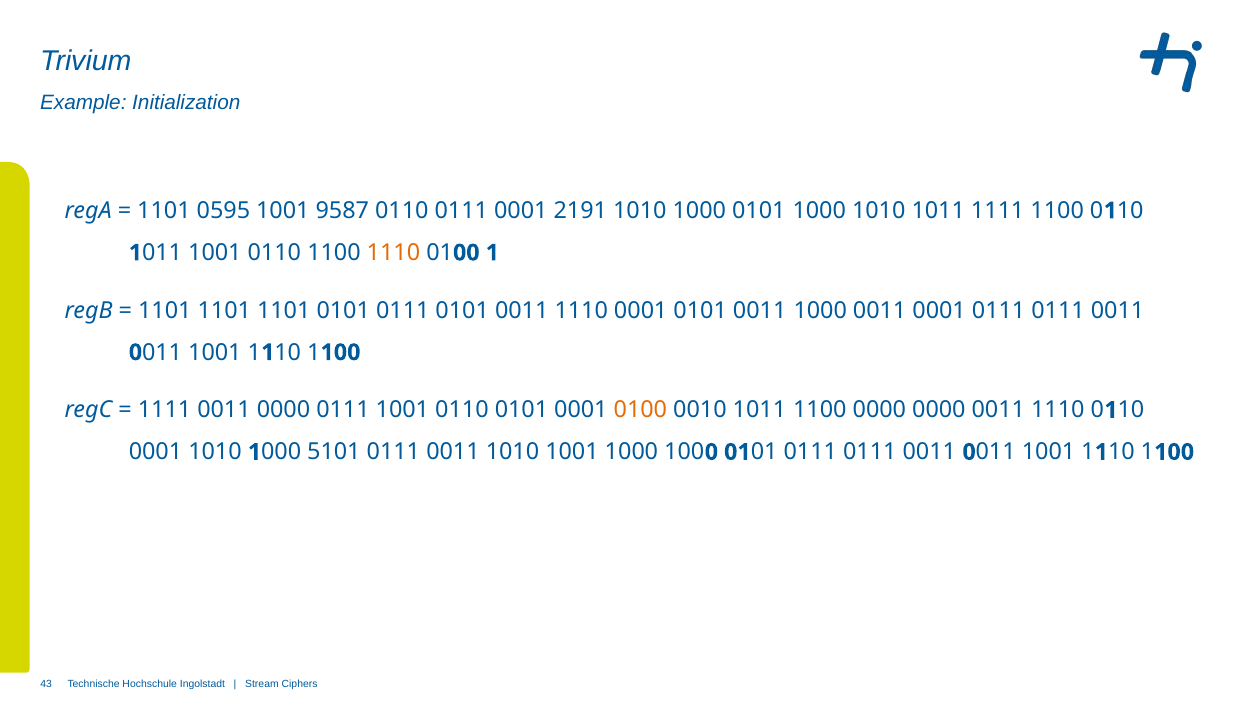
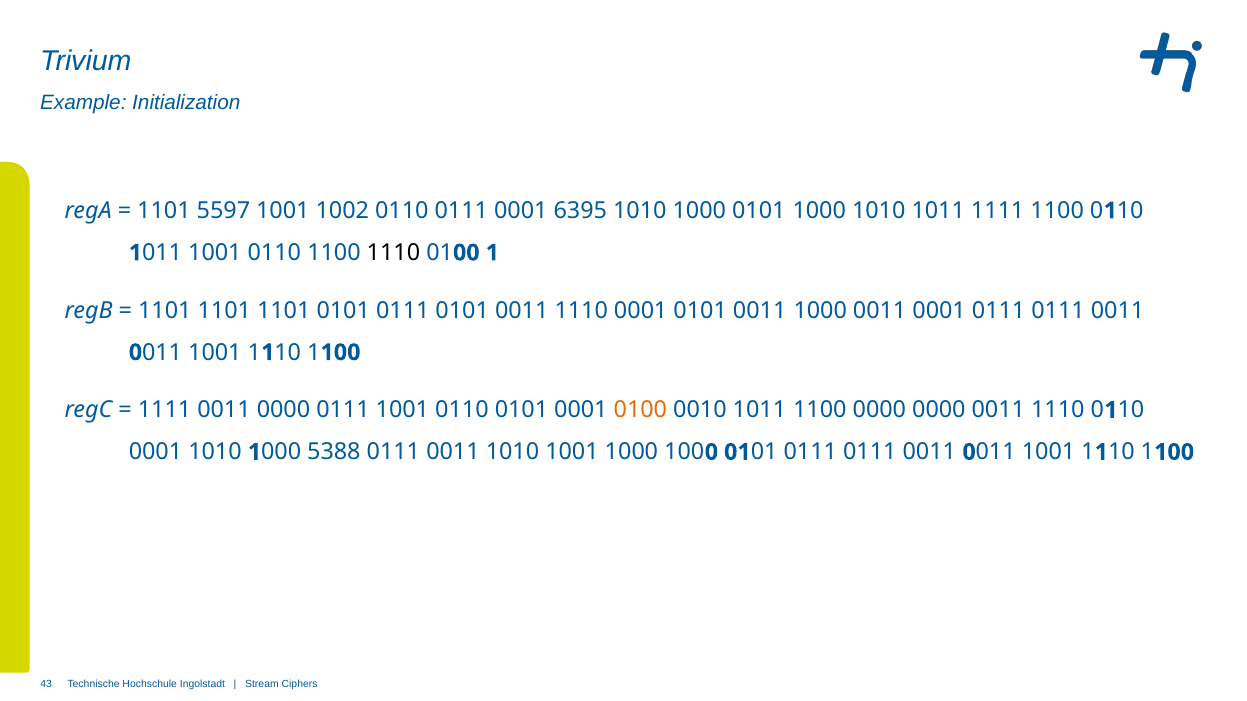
0595: 0595 -> 5597 (223, 211)
9587: 9587 -> 1002 (342, 211)
2191: 2191 -> 6395 (580, 211)
1110 colour: orange -> black (393, 253)
5101: 5101 -> 5388 (334, 452)
